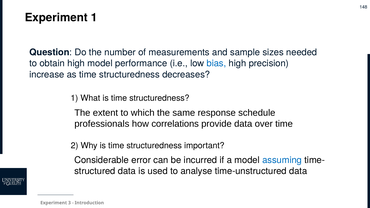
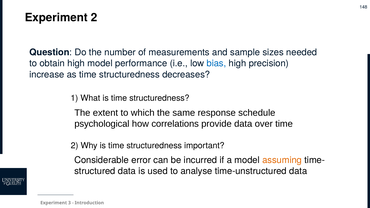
Experiment 1: 1 -> 2 (94, 18)
professionals: professionals -> psychological (102, 124)
assuming colour: blue -> orange (282, 160)
